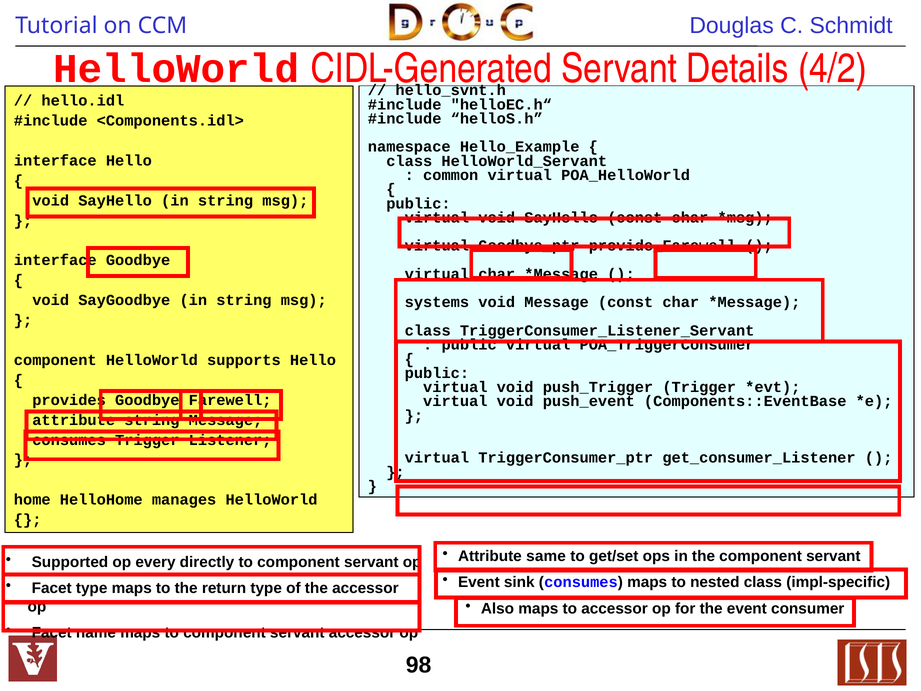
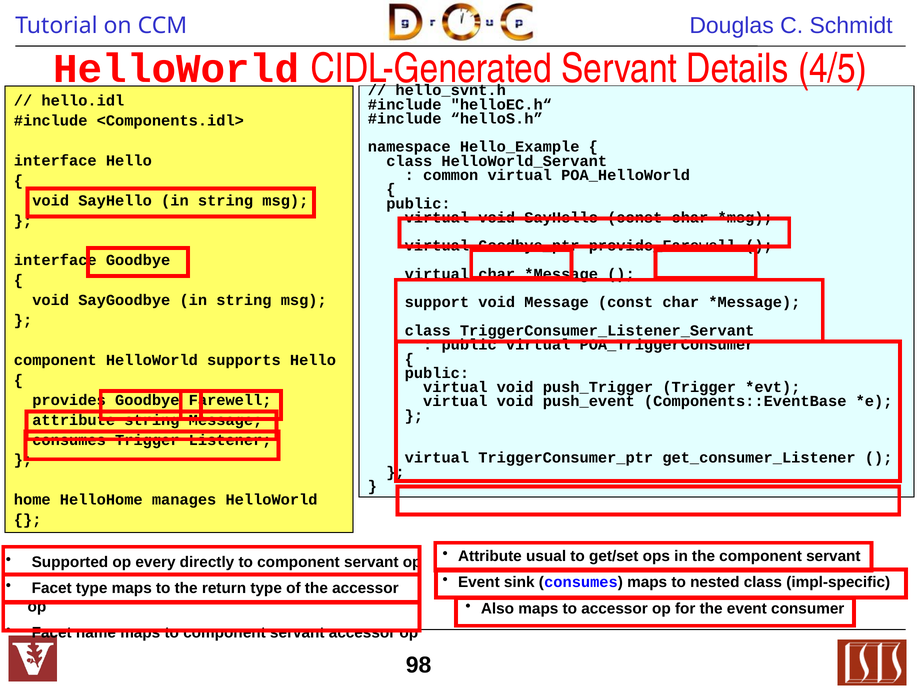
4/2: 4/2 -> 4/5 (832, 69)
systems: systems -> support (437, 302)
same: same -> usual (546, 556)
